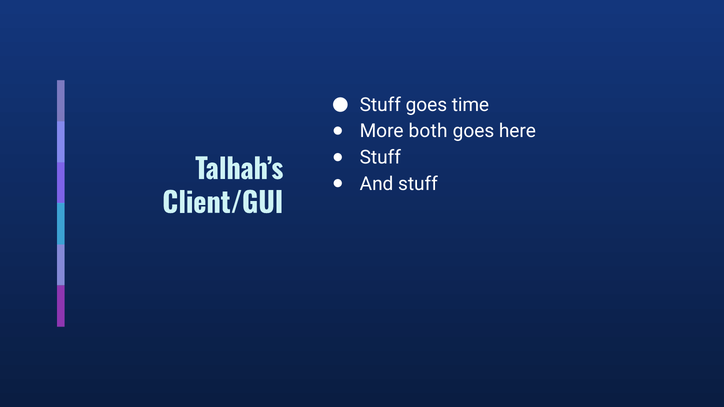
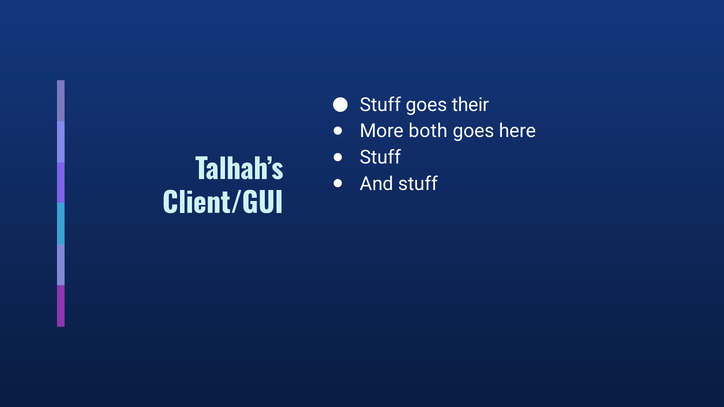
time: time -> their (470, 105)
